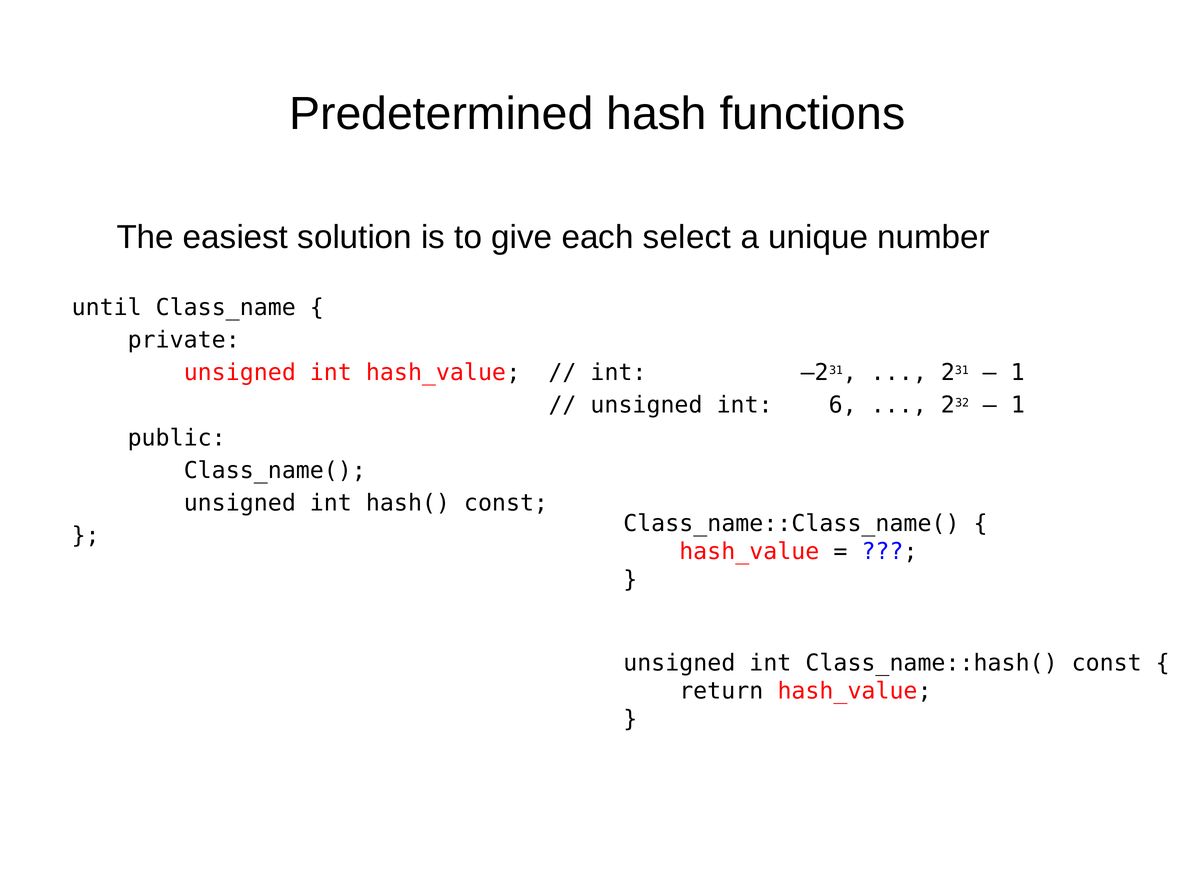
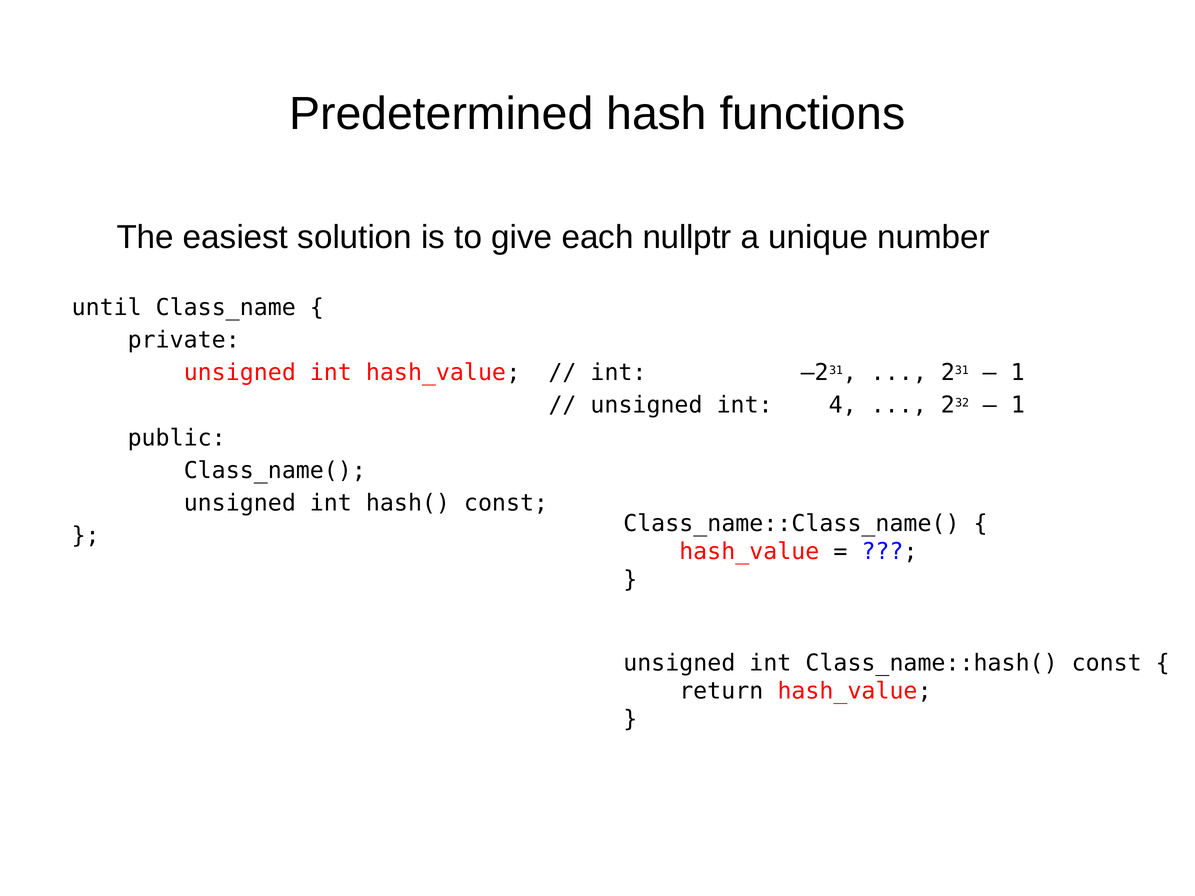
select: select -> nullptr (687, 237)
6: 6 -> 4 (843, 405)
